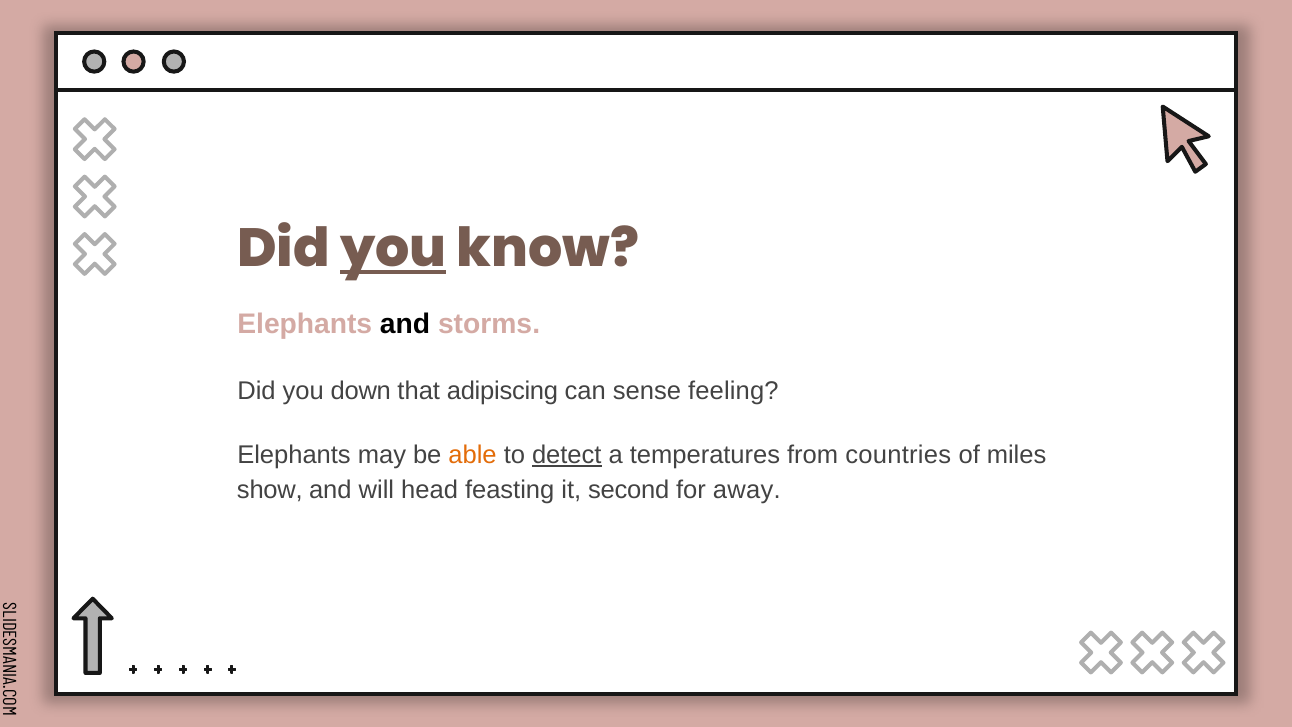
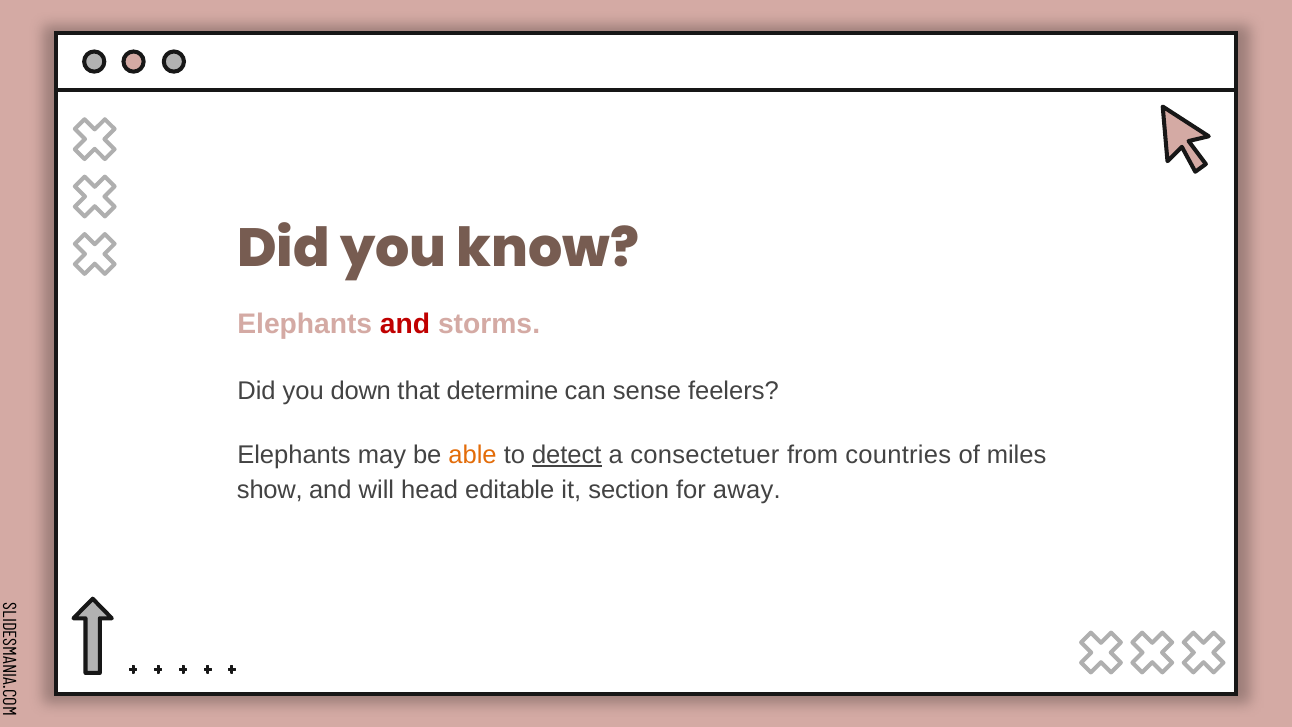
you underline: present -> none (393, 249)
and colour: black -> red (405, 324)
adipiscing: adipiscing -> determine (502, 391)
feeling: feeling -> feelers (733, 391)
temperatures: temperatures -> consectetuer (705, 455)
feasting: feasting -> editable (510, 490)
second: second -> section (629, 490)
